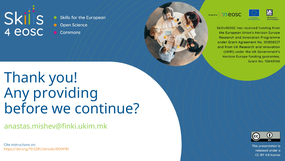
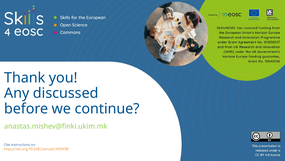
providing: providing -> discussed (66, 93)
